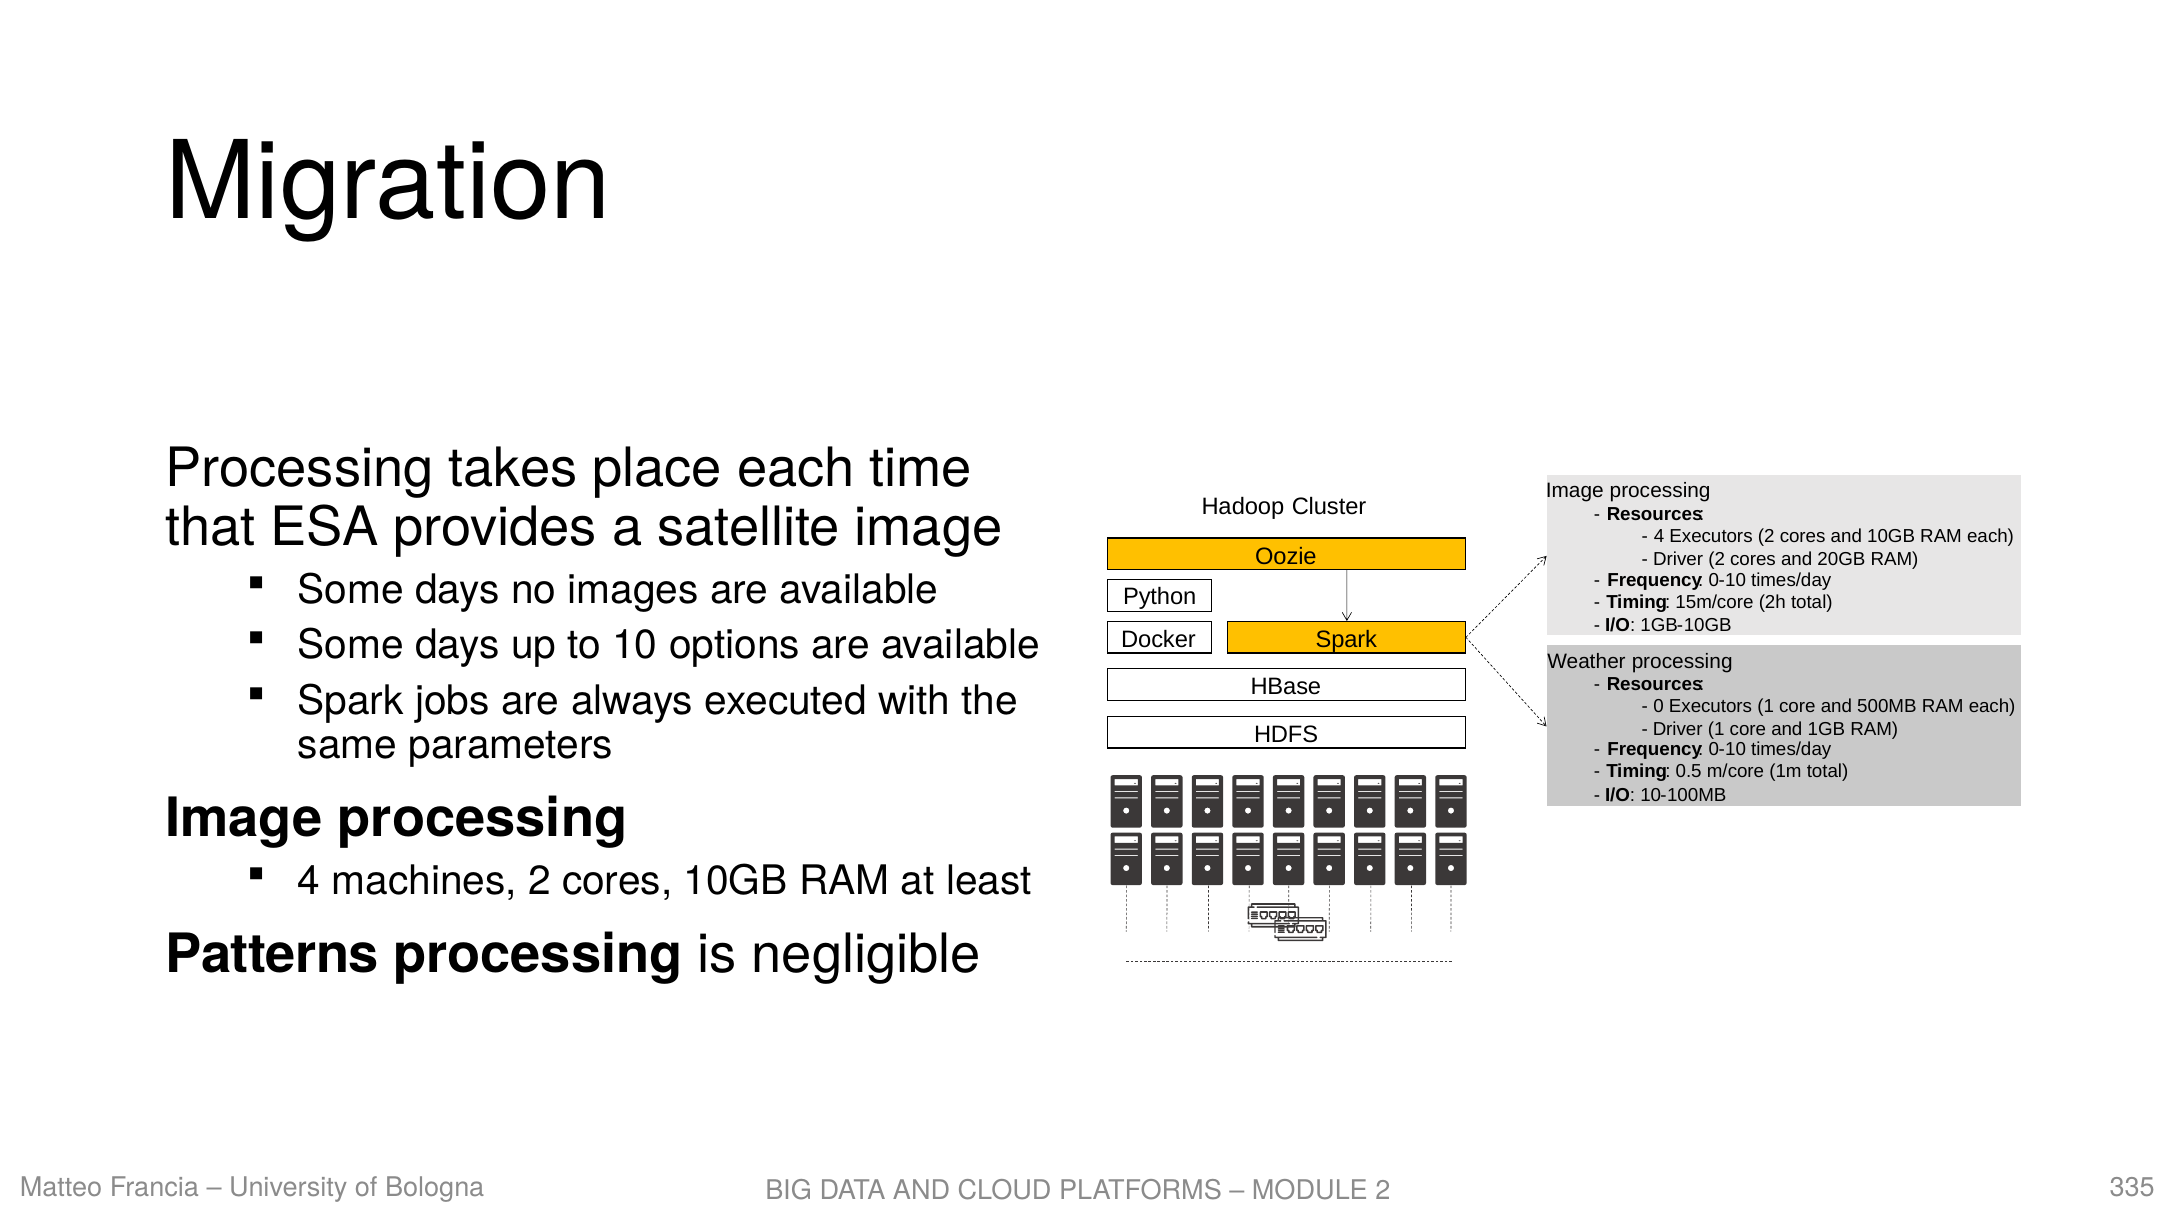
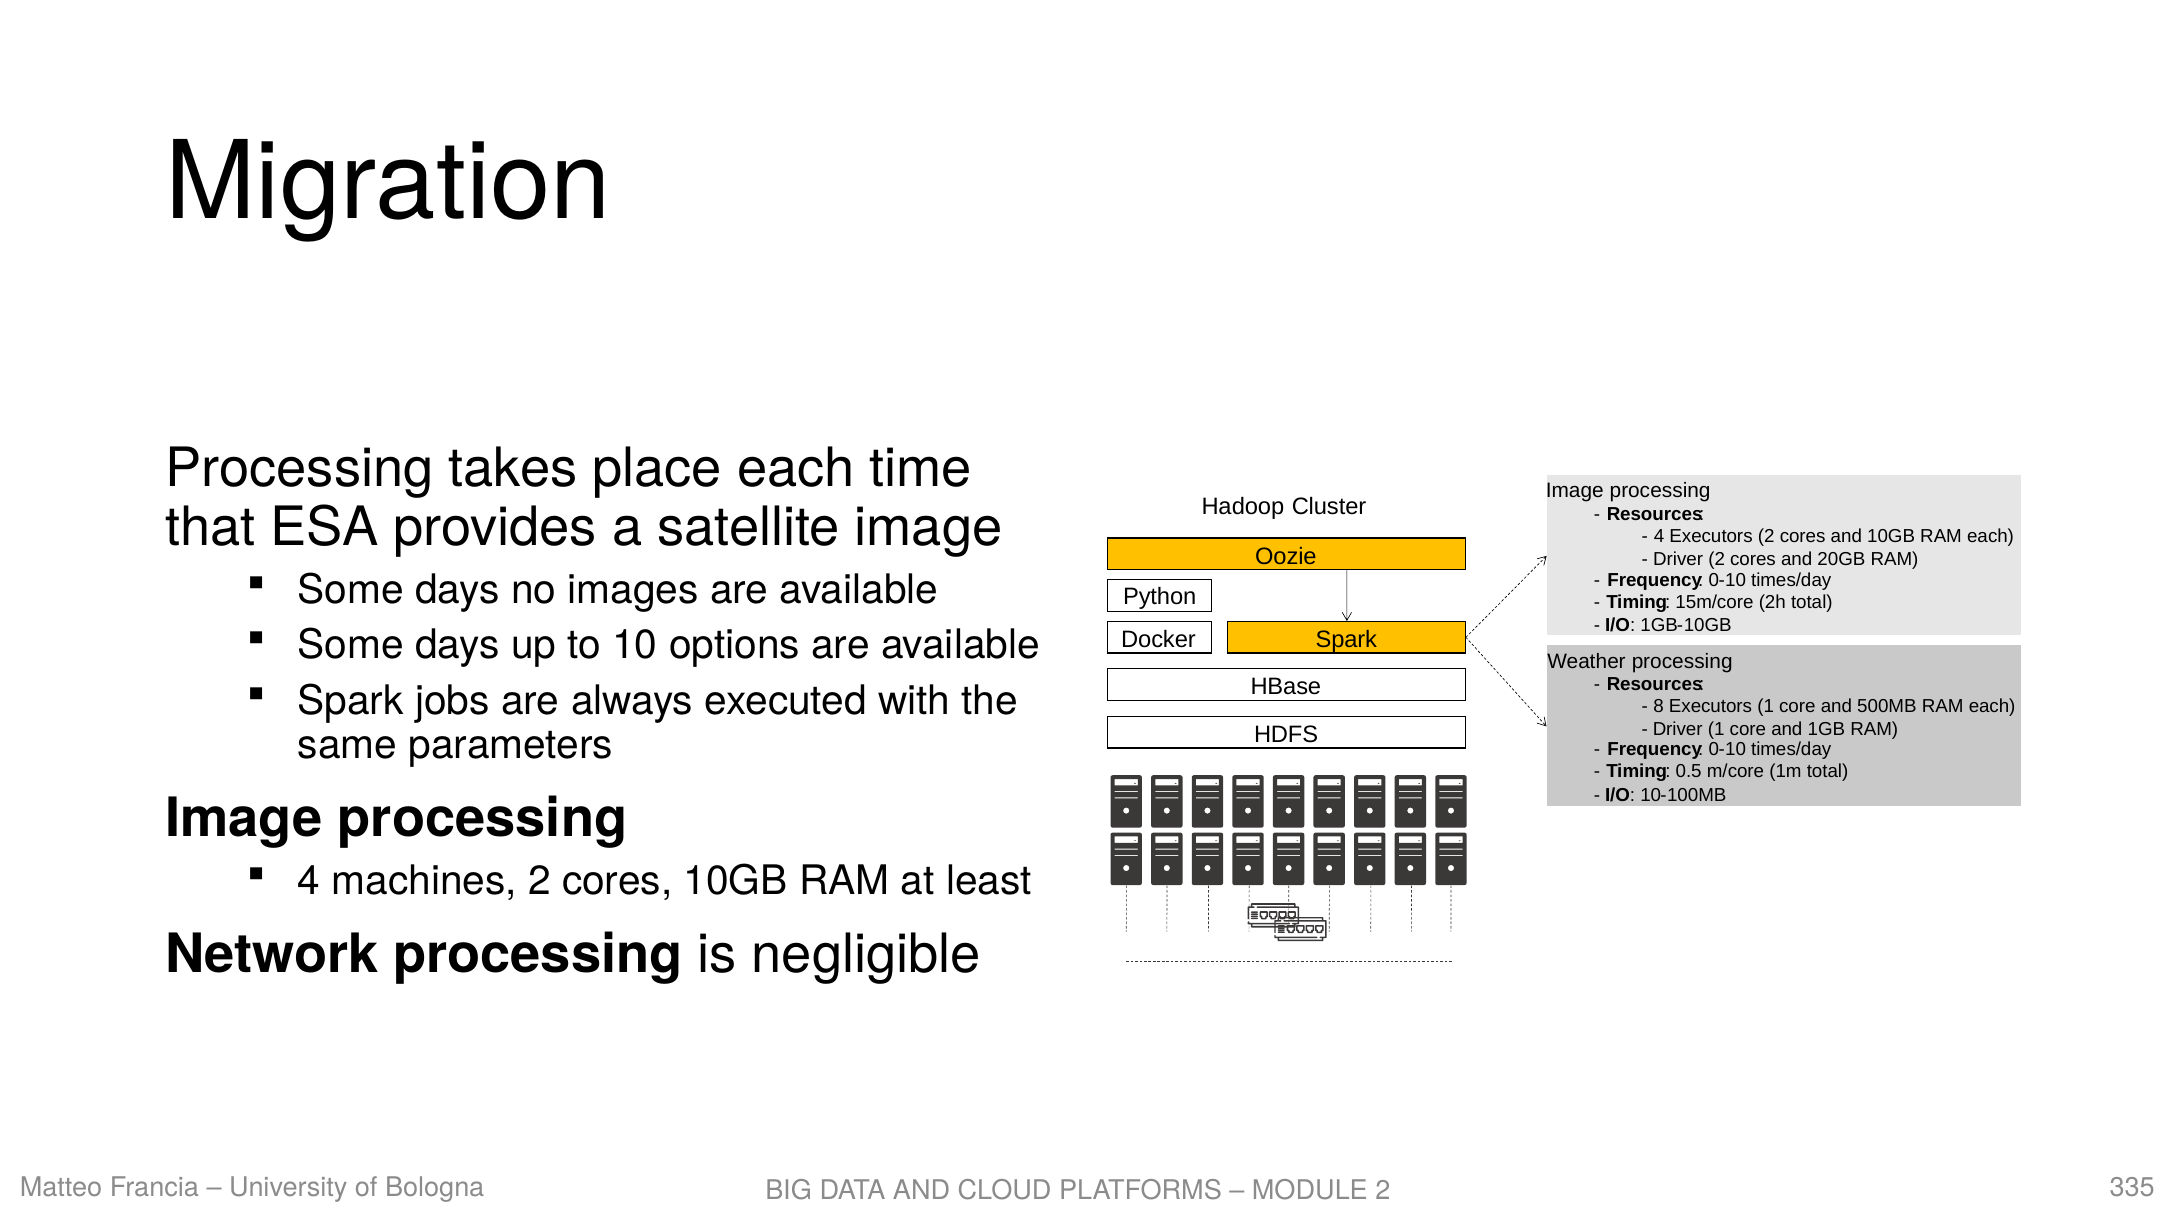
0: 0 -> 8 (1659, 707)
Patterns: Patterns -> Network (272, 955)
